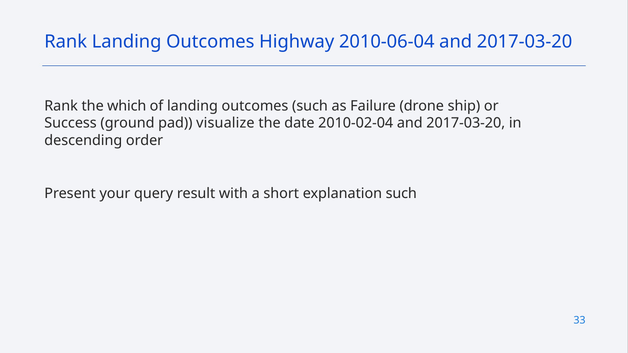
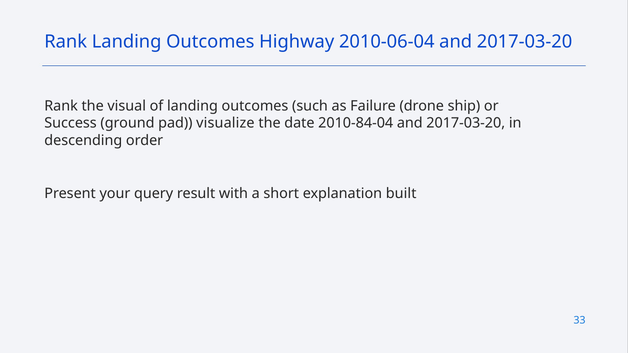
which: which -> visual (127, 106)
2010-02-04: 2010-02-04 -> 2010-84-04 (356, 123)
explanation such: such -> built (401, 193)
